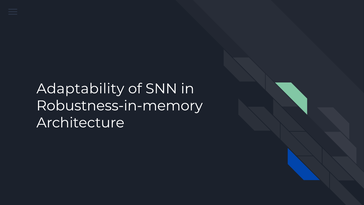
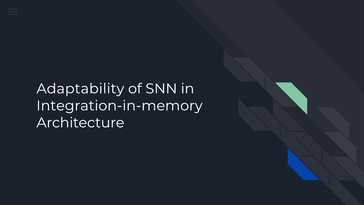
Robustness-in-memory: Robustness-in-memory -> Integration-in-memory (119, 106)
